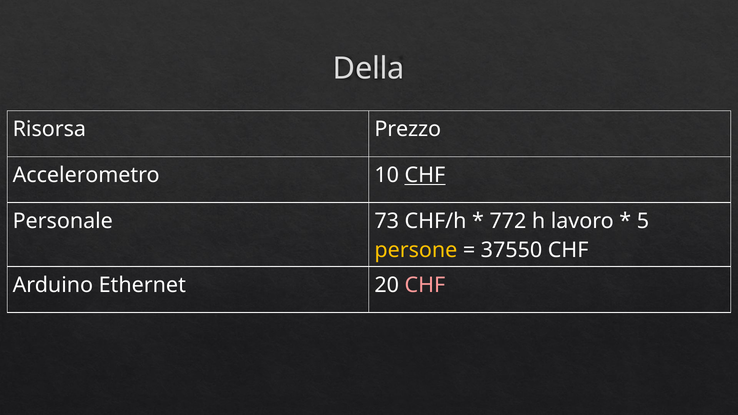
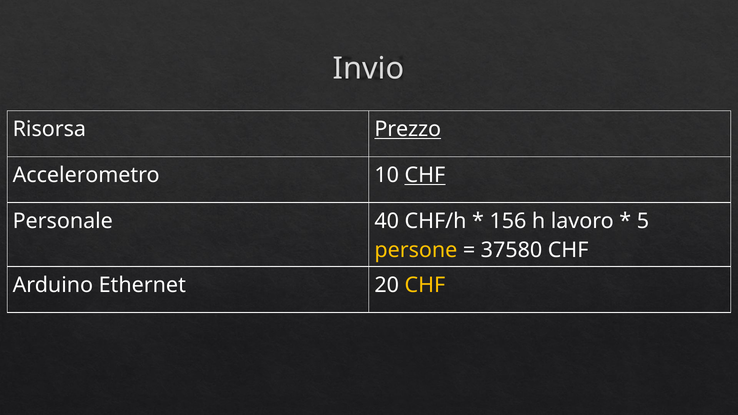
Della: Della -> Invio (369, 68)
Prezzo underline: none -> present (408, 129)
73: 73 -> 40 (387, 221)
772: 772 -> 156 (508, 221)
37550: 37550 -> 37580 (511, 250)
CHF colour: pink -> yellow (425, 285)
